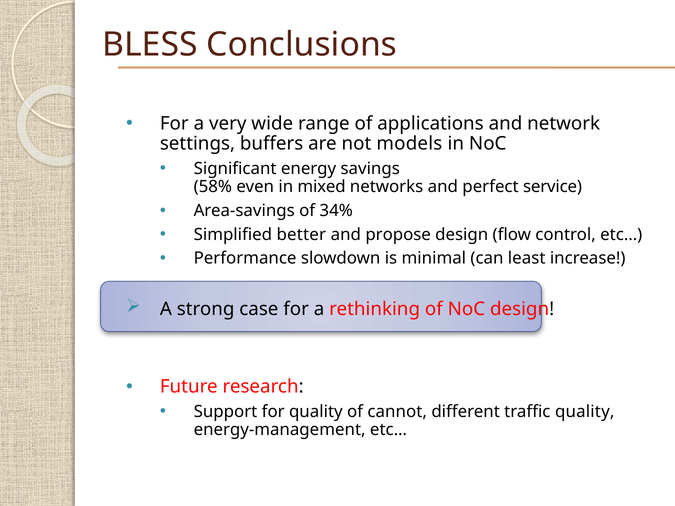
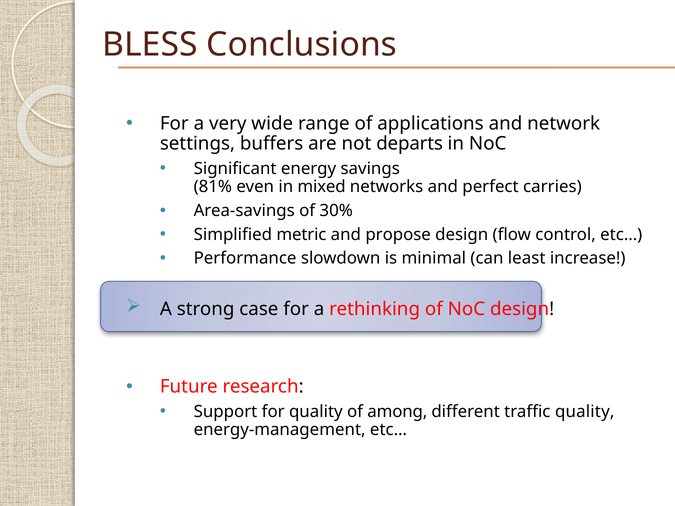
models: models -> departs (410, 144)
58%: 58% -> 81% (213, 187)
service: service -> carries (552, 187)
34%: 34% -> 30% (336, 211)
better: better -> metric (301, 235)
cannot: cannot -> among (397, 412)
